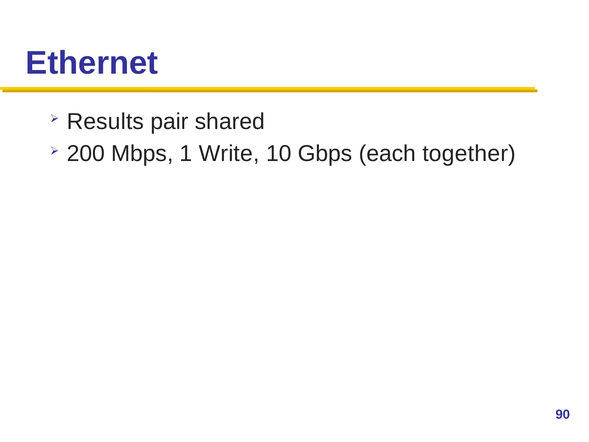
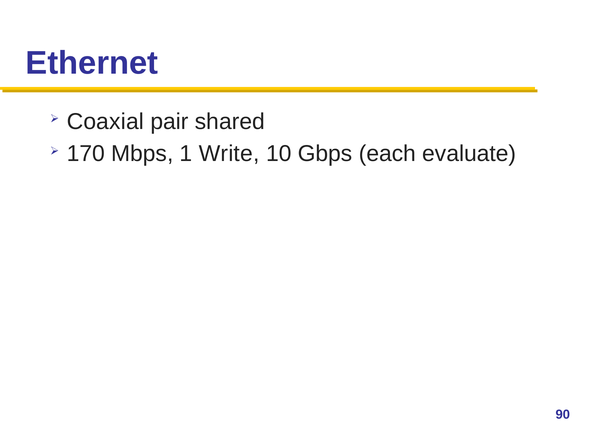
Results: Results -> Coaxial (105, 121)
200: 200 -> 170 (86, 153)
together: together -> evaluate (469, 153)
